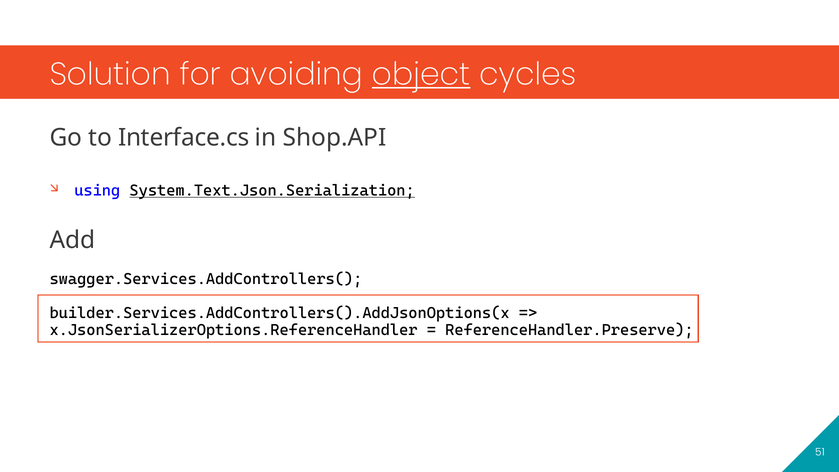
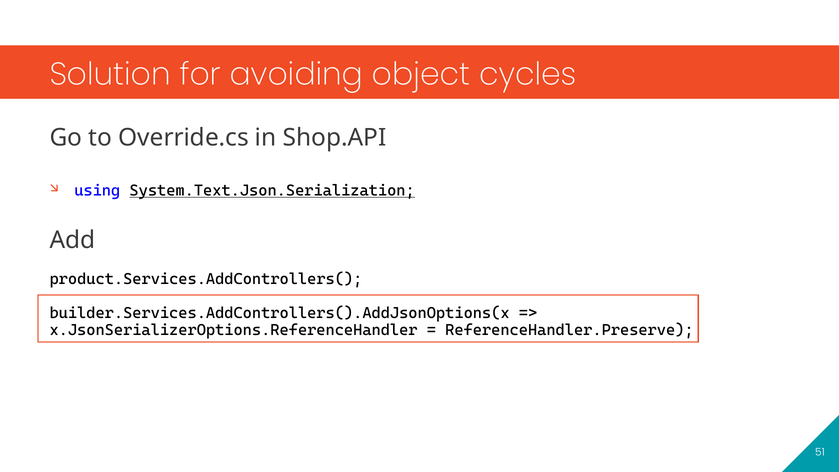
object underline: present -> none (421, 74)
Interface.cs: Interface.cs -> Override.cs (184, 138)
swagger.Services.AddControllers(: swagger.Services.AddControllers( -> product.Services.AddControllers( (206, 279)
